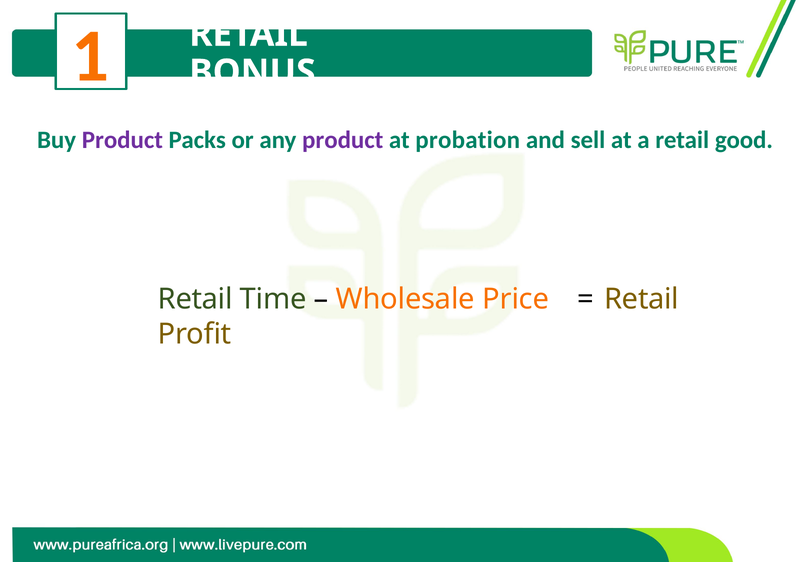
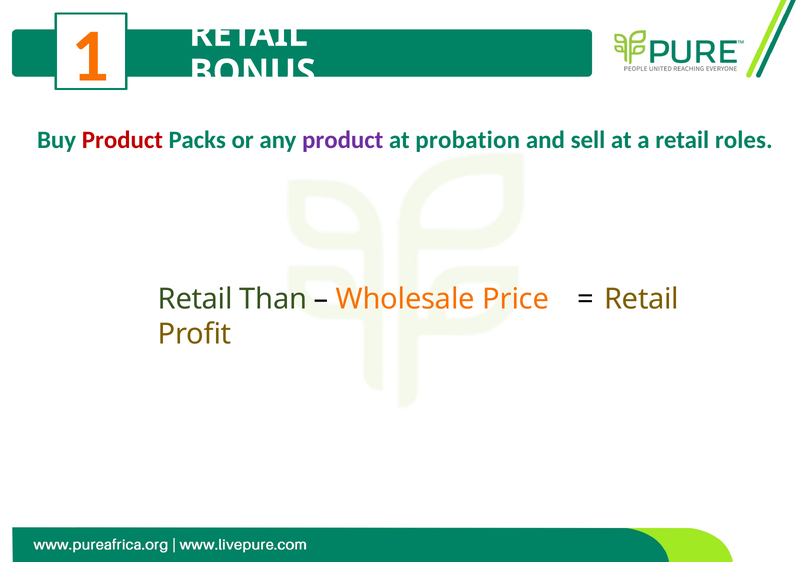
Product colour: purple -> red (122, 140)
good: good -> roles (744, 140)
Time: Time -> Than (273, 299)
